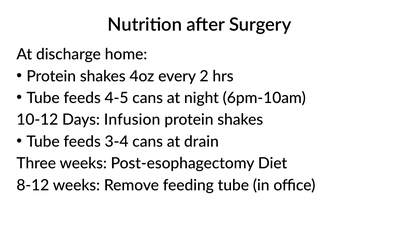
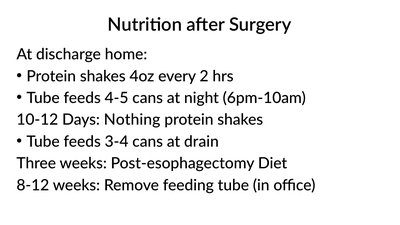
Infusion: Infusion -> Nothing (132, 120)
